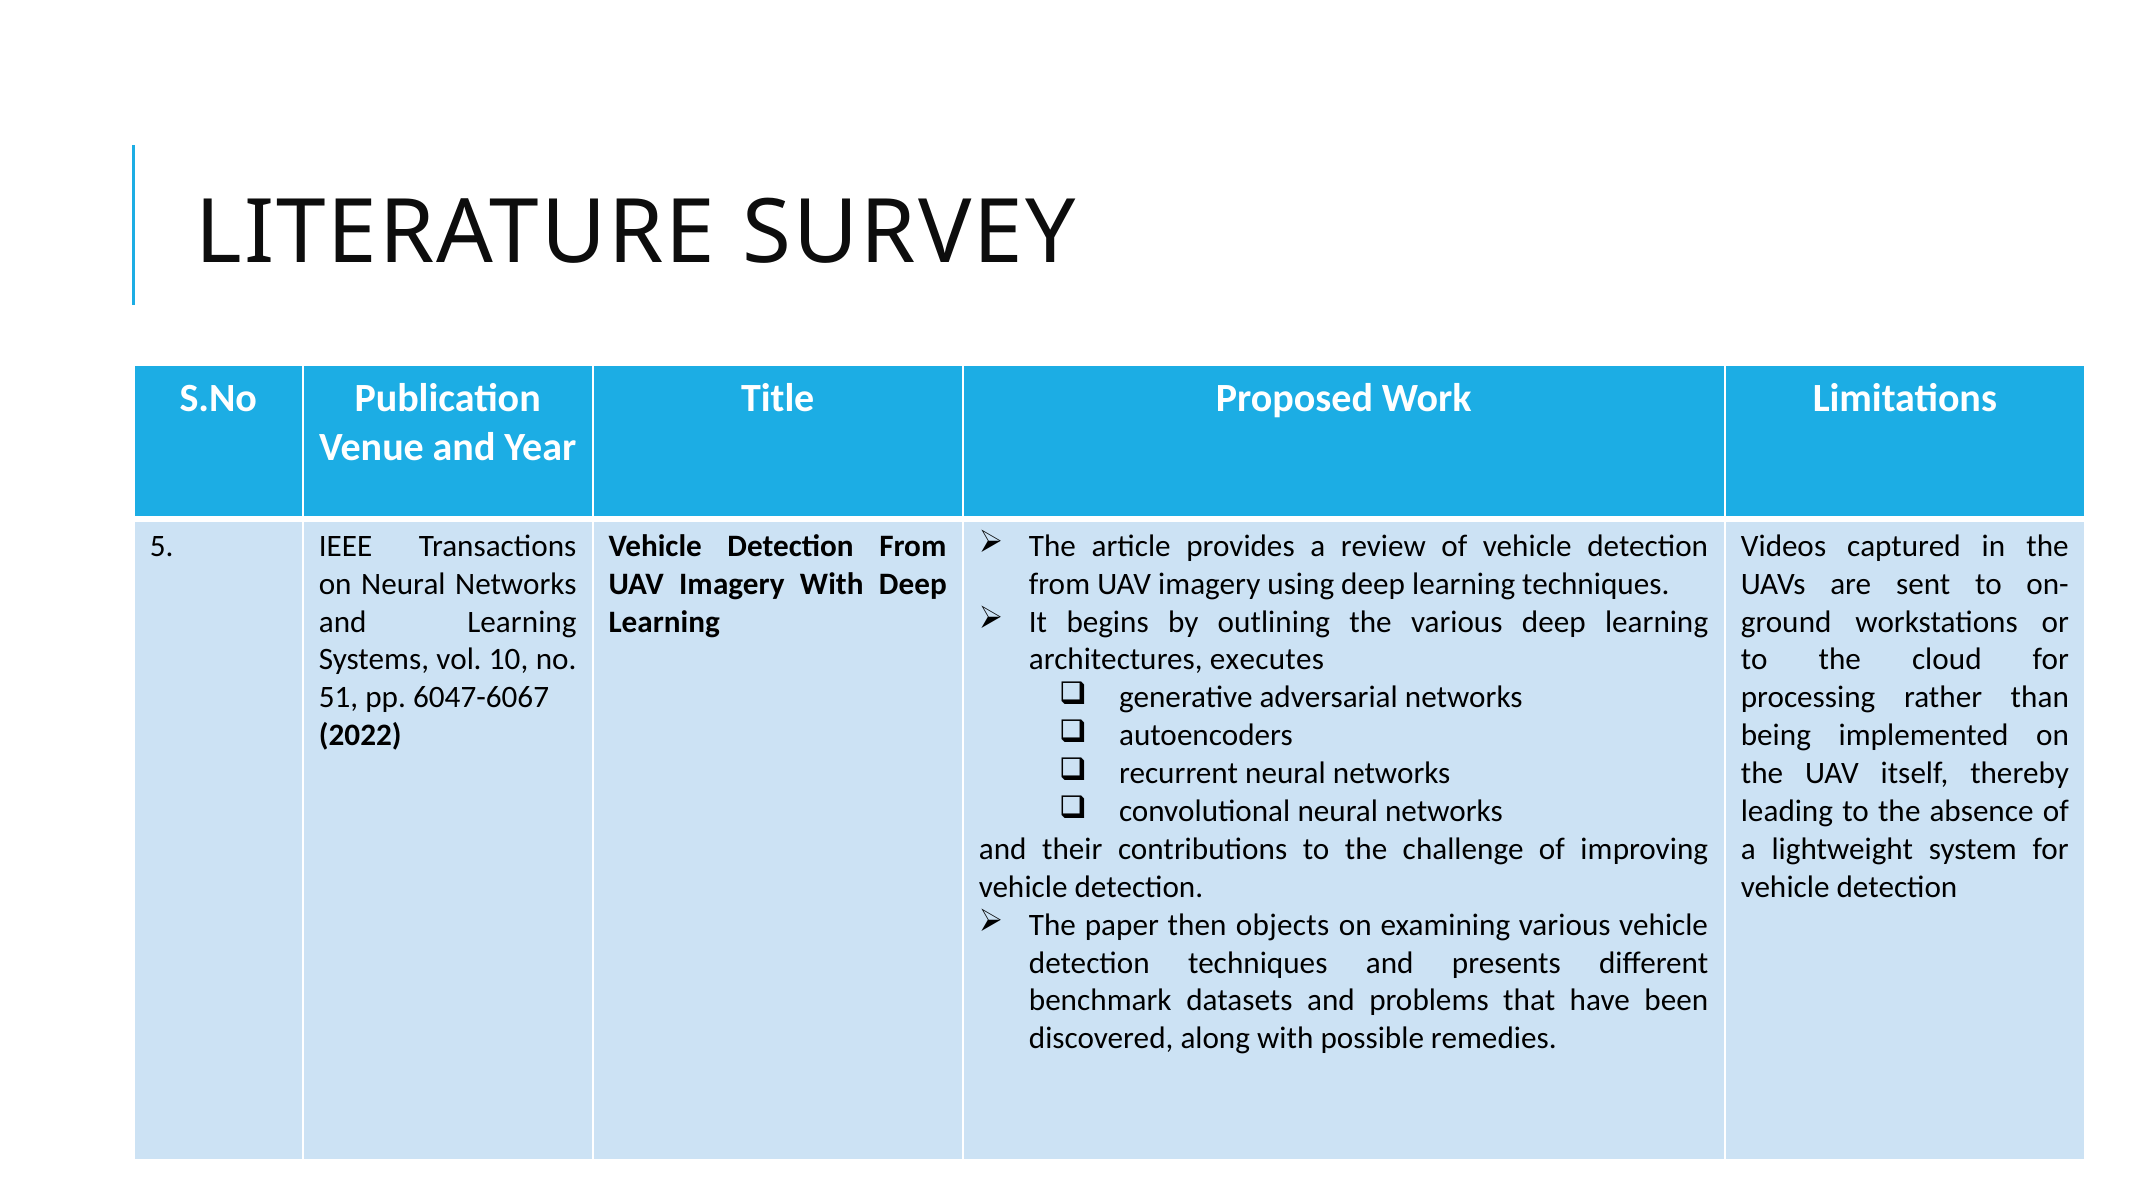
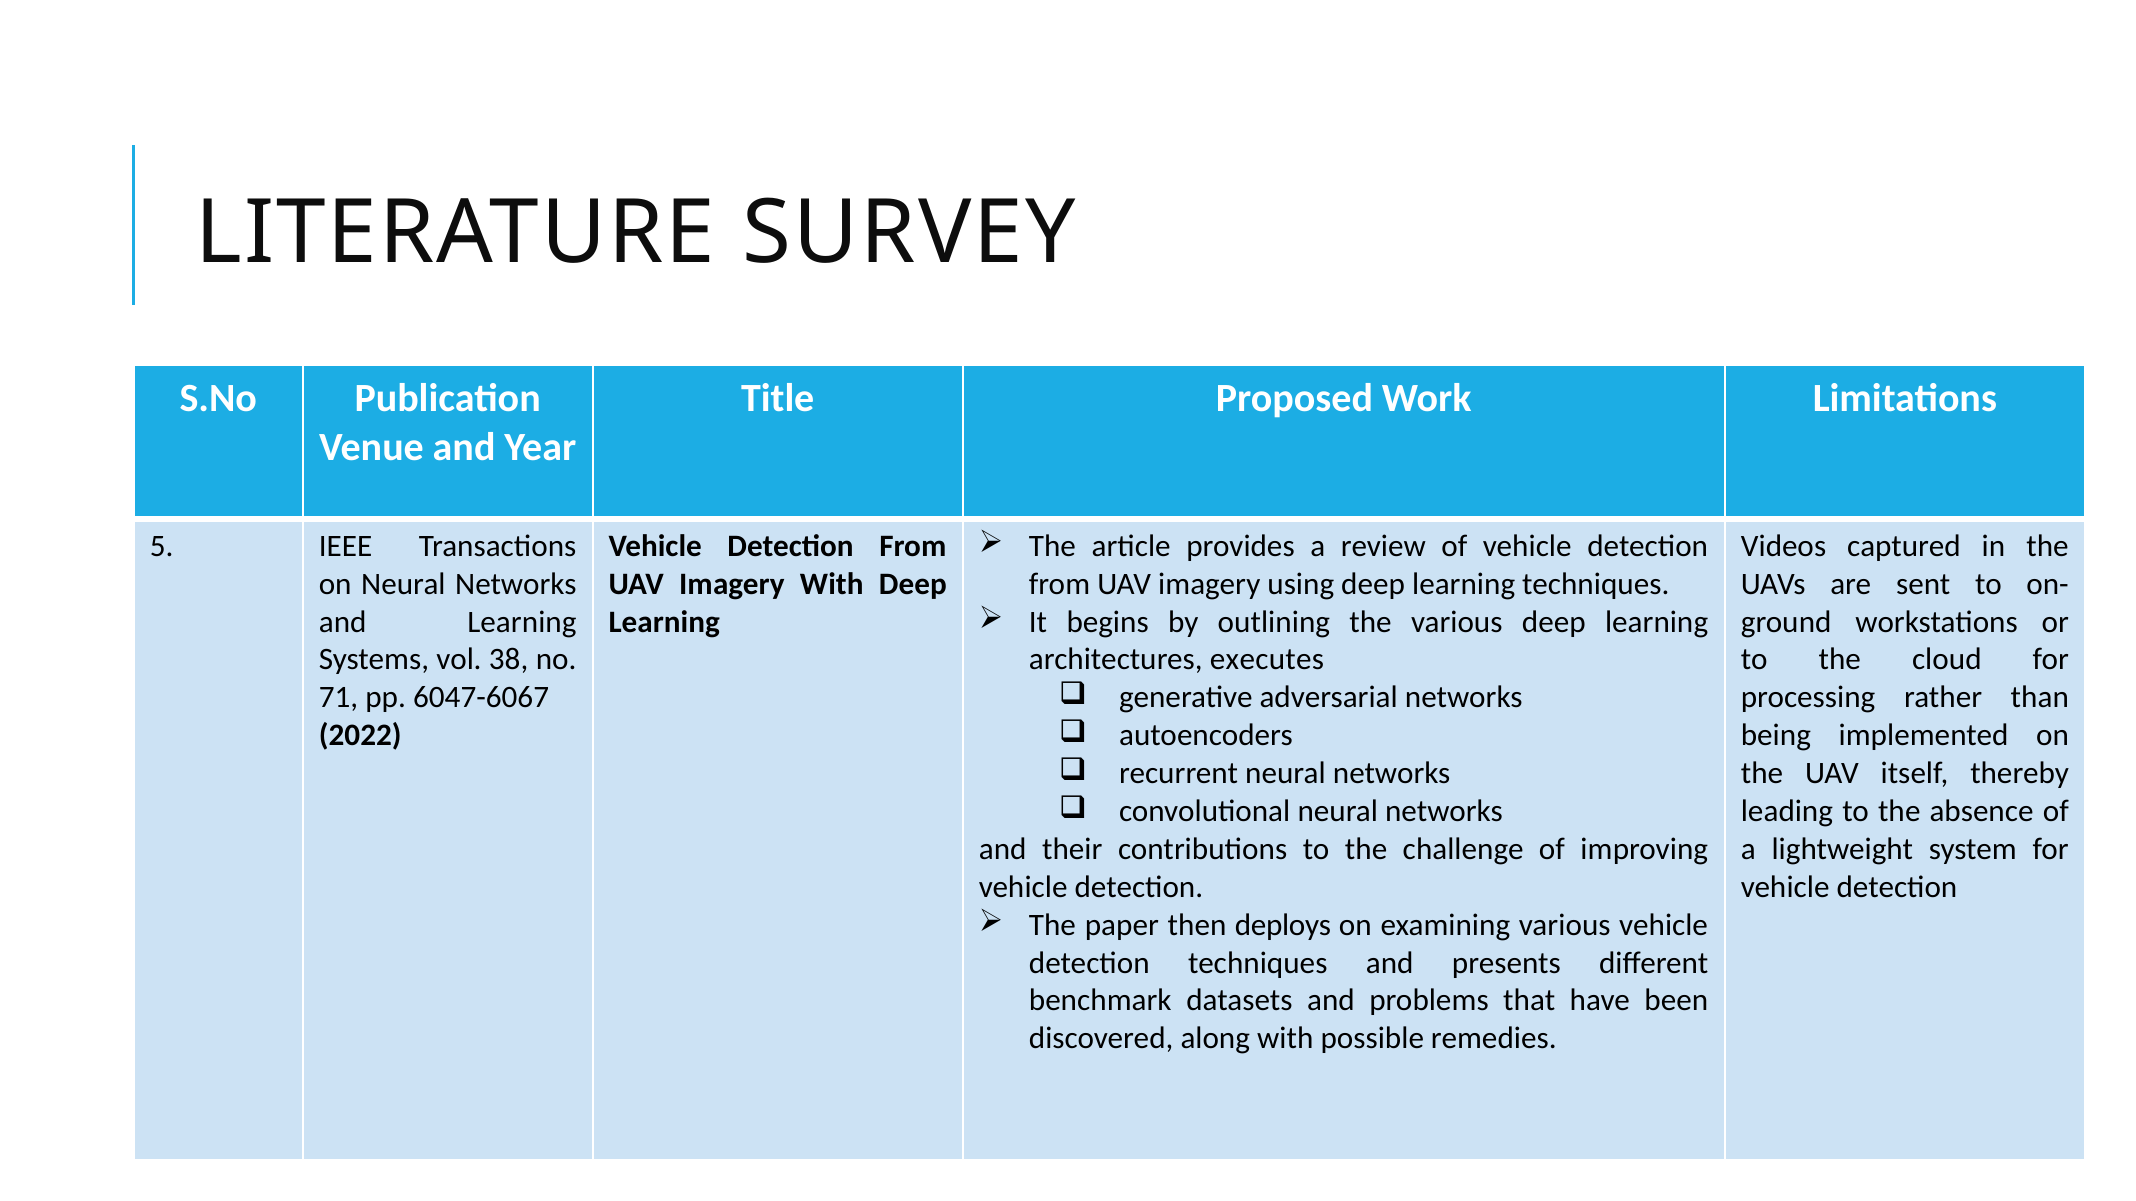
10: 10 -> 38 (509, 660)
51: 51 -> 71 (339, 698)
objects: objects -> deploys (1283, 925)
